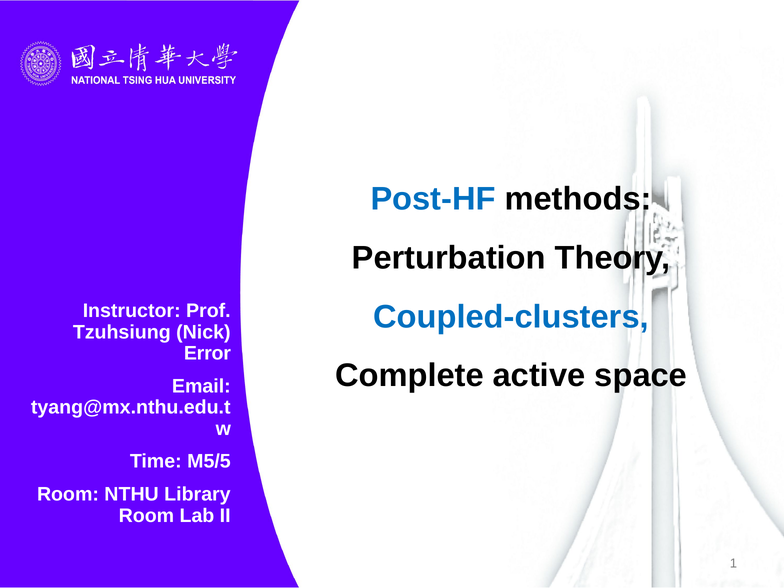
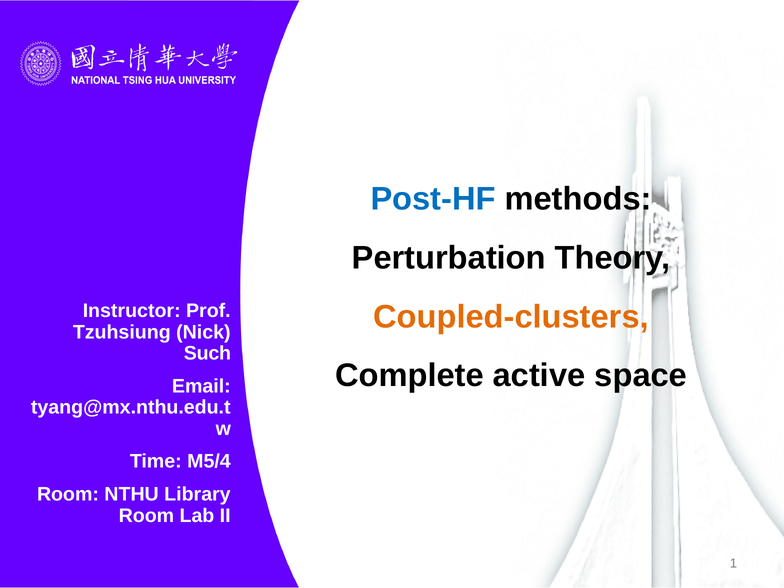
Coupled-clusters colour: blue -> orange (511, 317)
Error: Error -> Such (207, 353)
M5/5: M5/5 -> M5/4 (209, 461)
